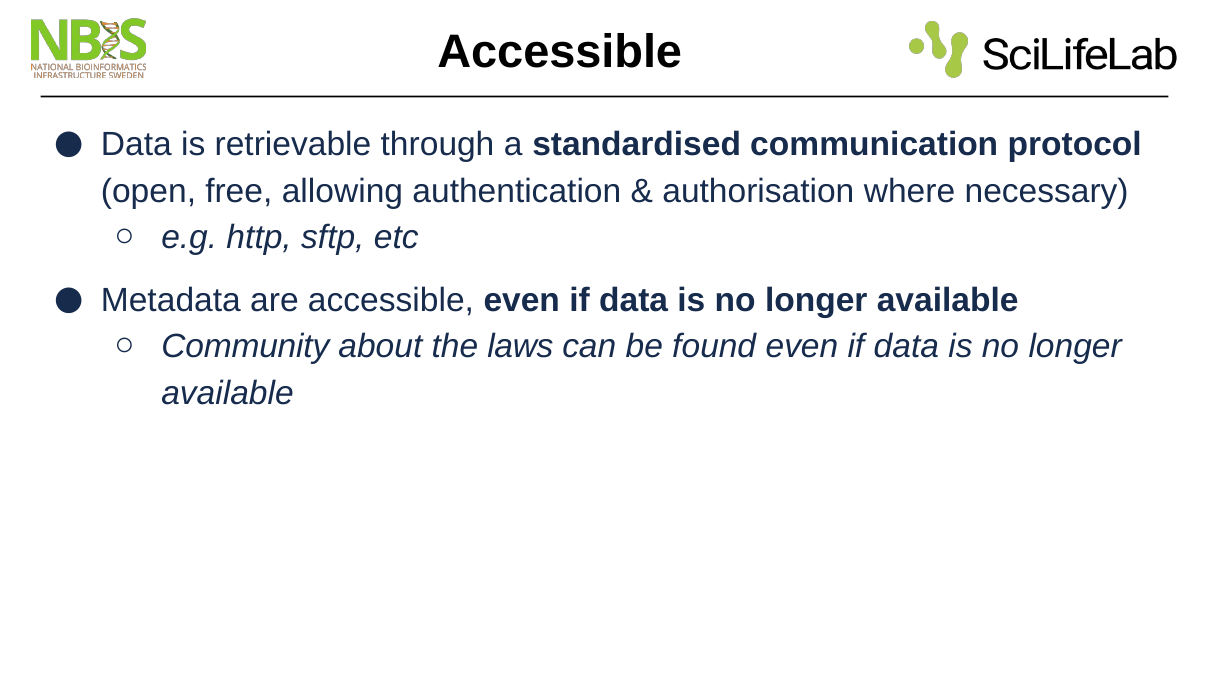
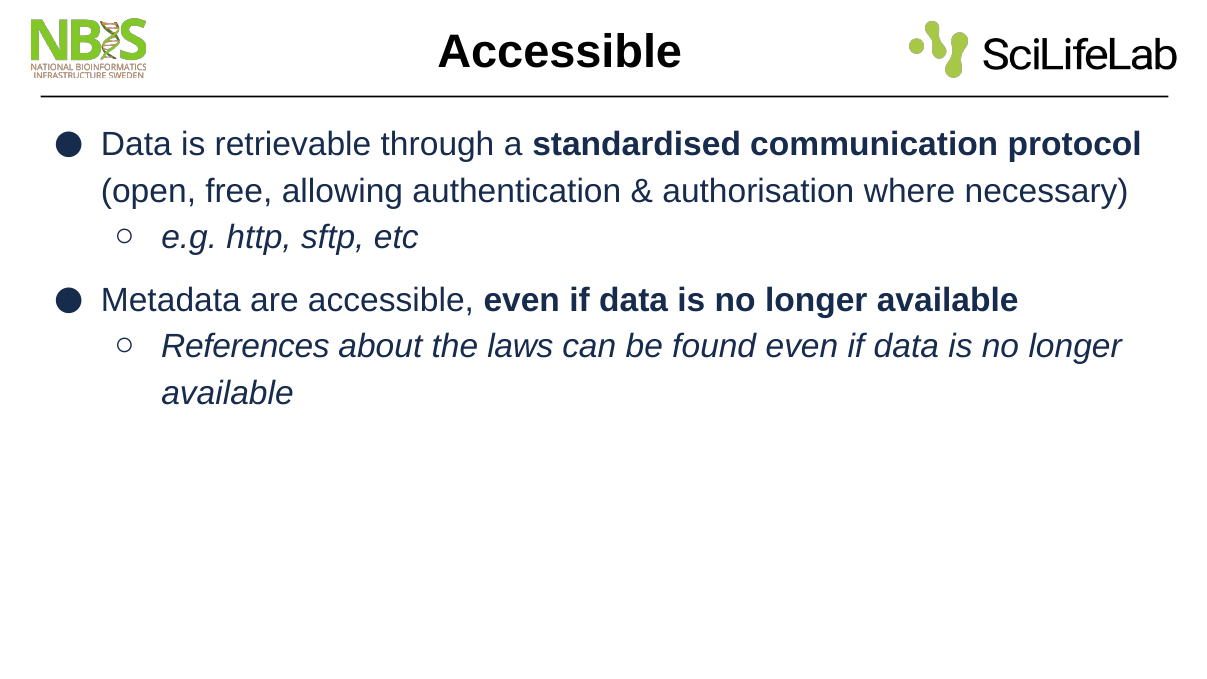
Community: Community -> References (245, 347)
